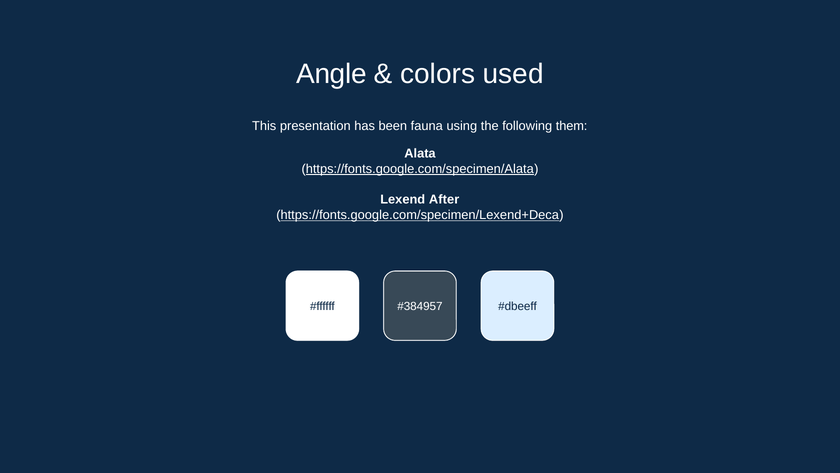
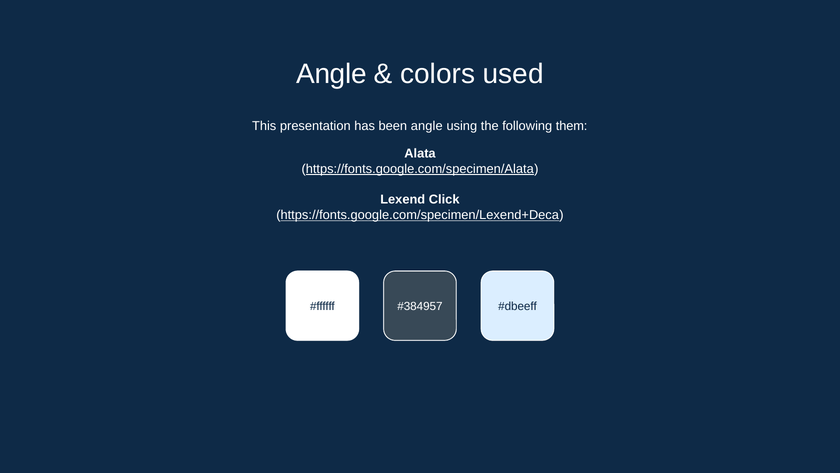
been fauna: fauna -> angle (427, 126)
After: After -> Click (444, 199)
